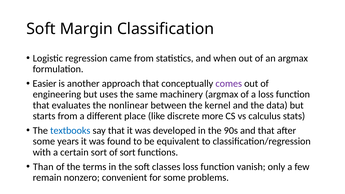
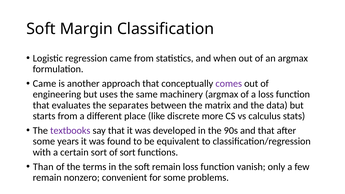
Easier: Easier -> Came (45, 84)
nonlinear: nonlinear -> separates (128, 105)
kernel: kernel -> matrix (218, 105)
textbooks colour: blue -> purple (70, 131)
soft classes: classes -> remain (166, 167)
